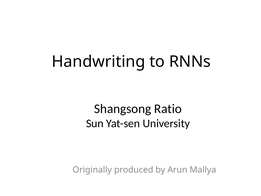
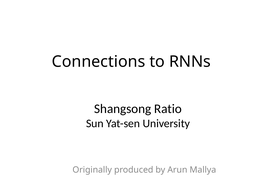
Handwriting: Handwriting -> Connections (98, 62)
